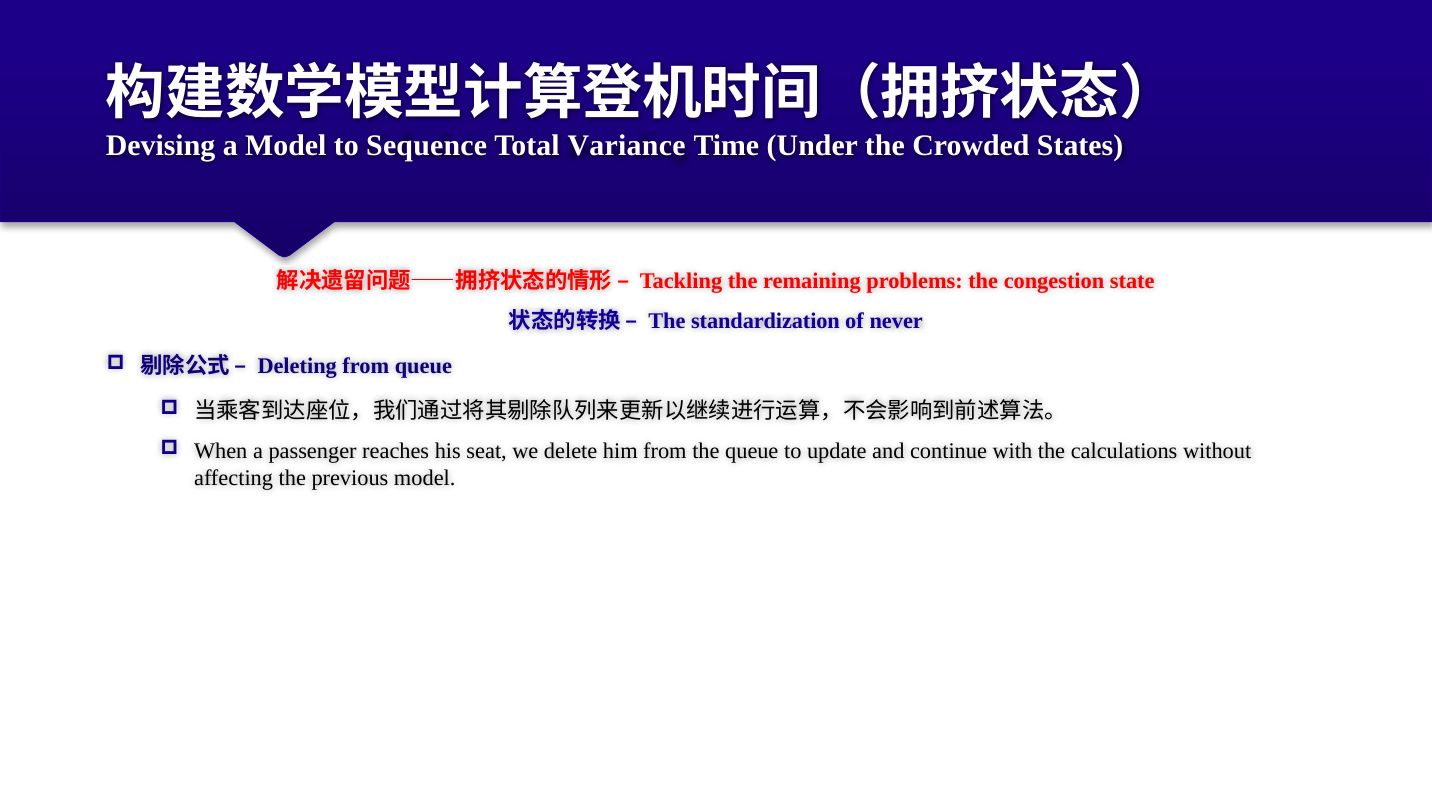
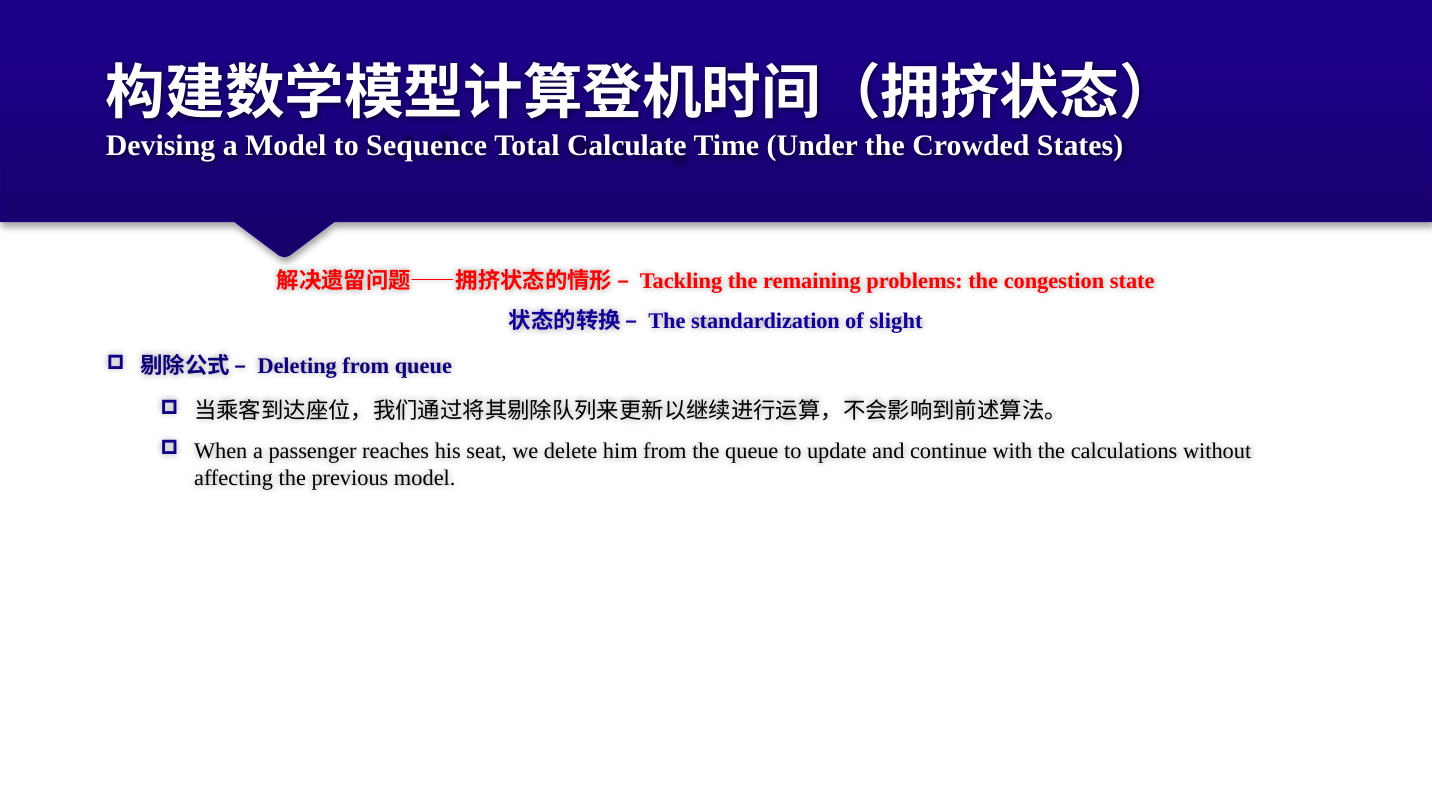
Variance: Variance -> Calculate (627, 145)
never: never -> slight (896, 322)
